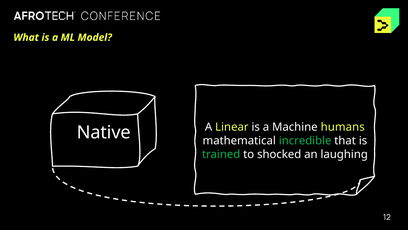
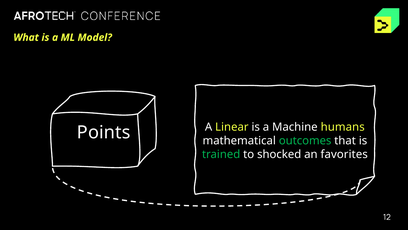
Native: Native -> Points (104, 132)
incredible: incredible -> outcomes (305, 140)
laughing: laughing -> favorites (344, 154)
